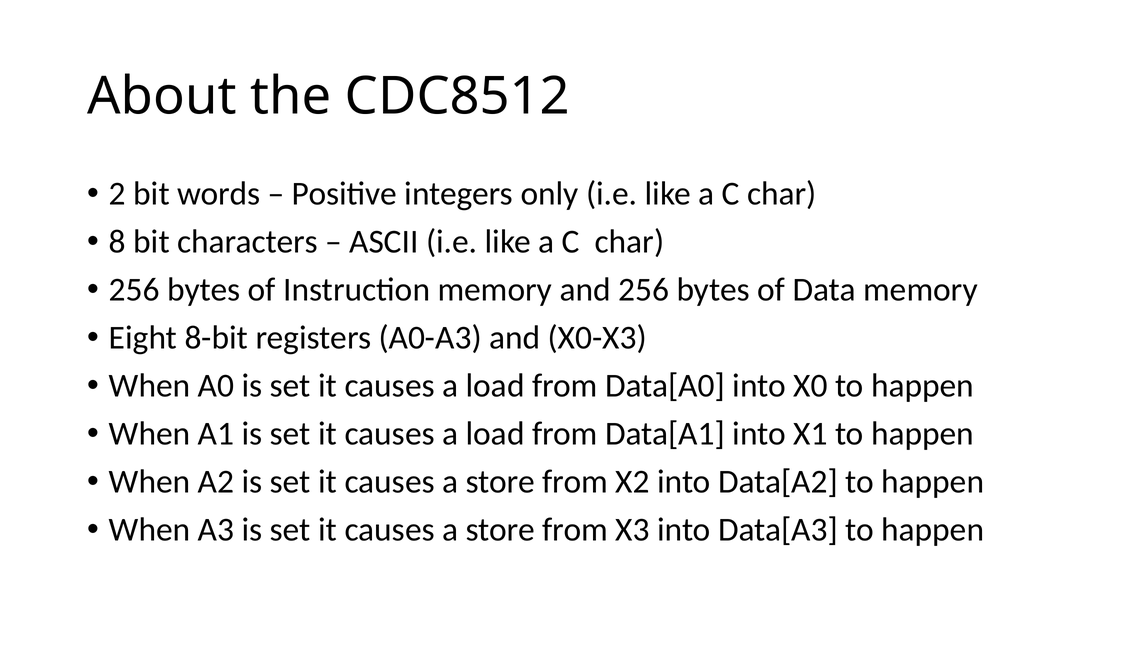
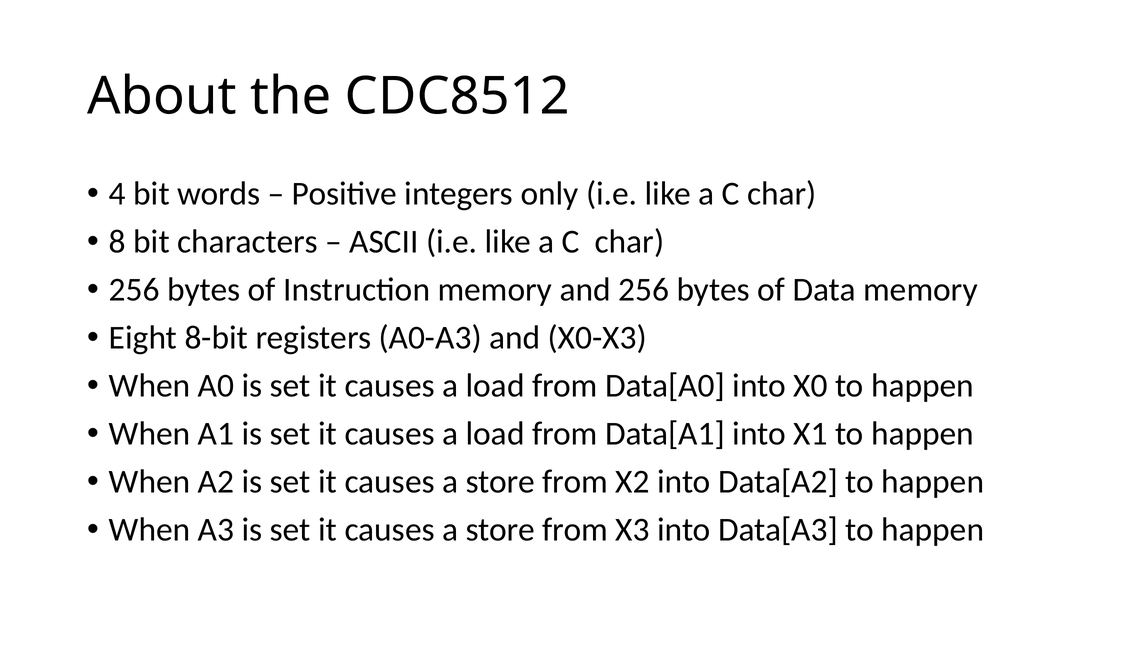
2: 2 -> 4 (117, 194)
